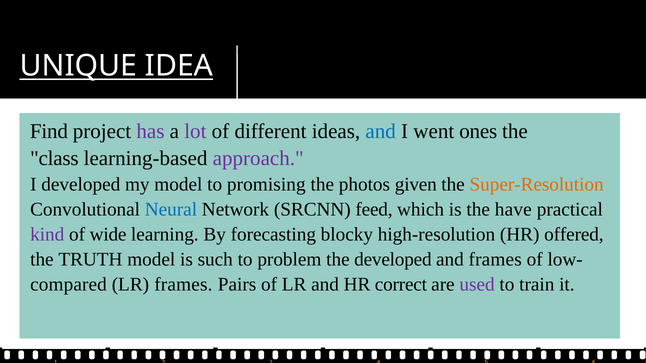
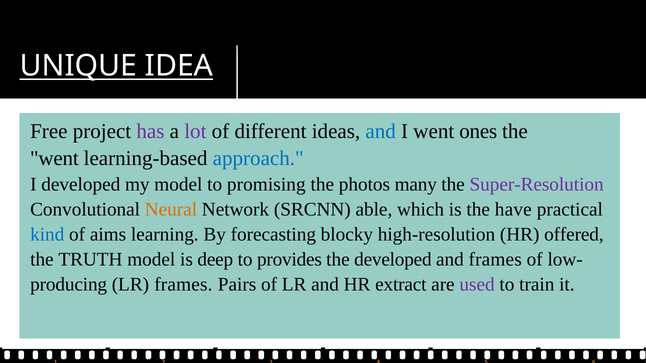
Find: Find -> Free (49, 131)
class: class -> went (54, 159)
approach colour: purple -> blue (258, 159)
given: given -> many (416, 185)
Super-Resolution colour: orange -> purple (537, 185)
Neural colour: blue -> orange (171, 210)
feed: feed -> able (374, 210)
kind colour: purple -> blue (47, 235)
wide: wide -> aims (108, 235)
such: such -> deep (215, 260)
problem: problem -> provides (289, 260)
compared: compared -> producing (69, 285)
correct: correct -> extract (401, 285)
